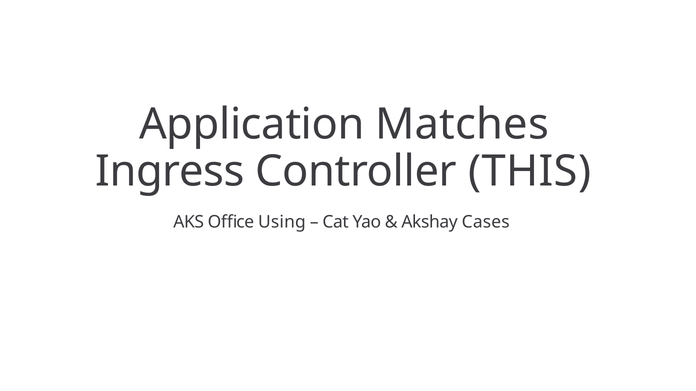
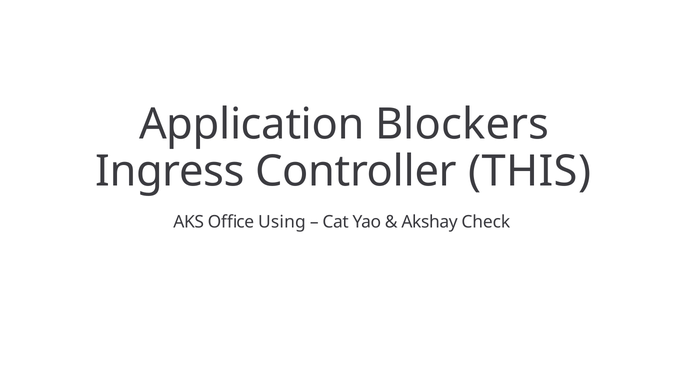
Matches: Matches -> Blockers (462, 124)
Cases: Cases -> Check (486, 222)
